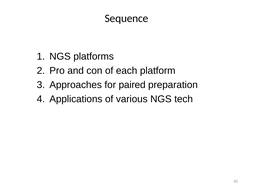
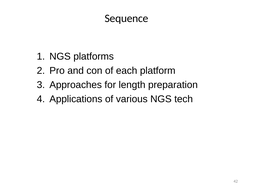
paired: paired -> length (132, 85)
